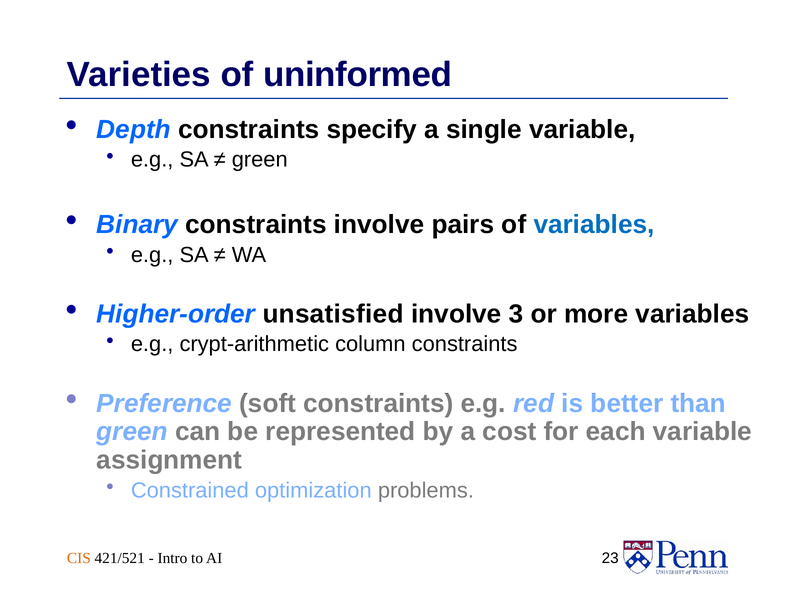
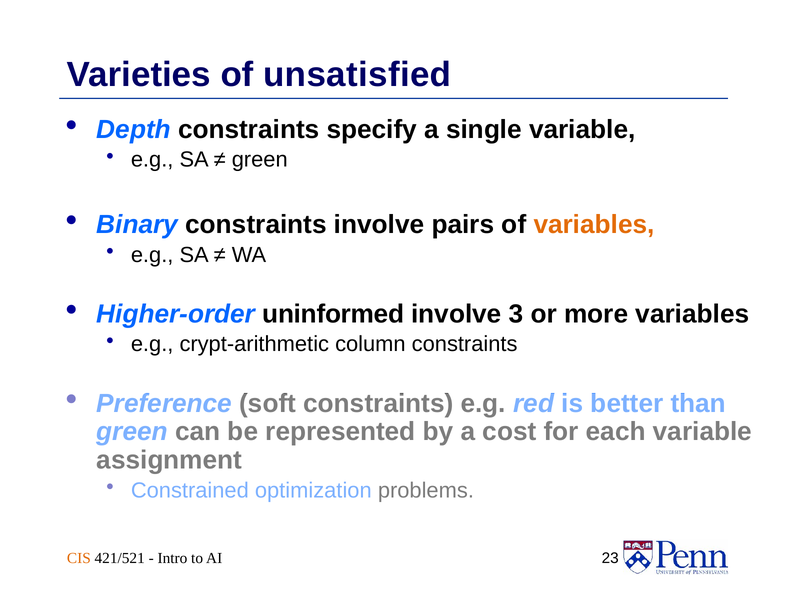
uninformed: uninformed -> unsatisfied (357, 75)
variables colour: blue -> orange (594, 225)
unsatisfied: unsatisfied -> uninformed (333, 314)
